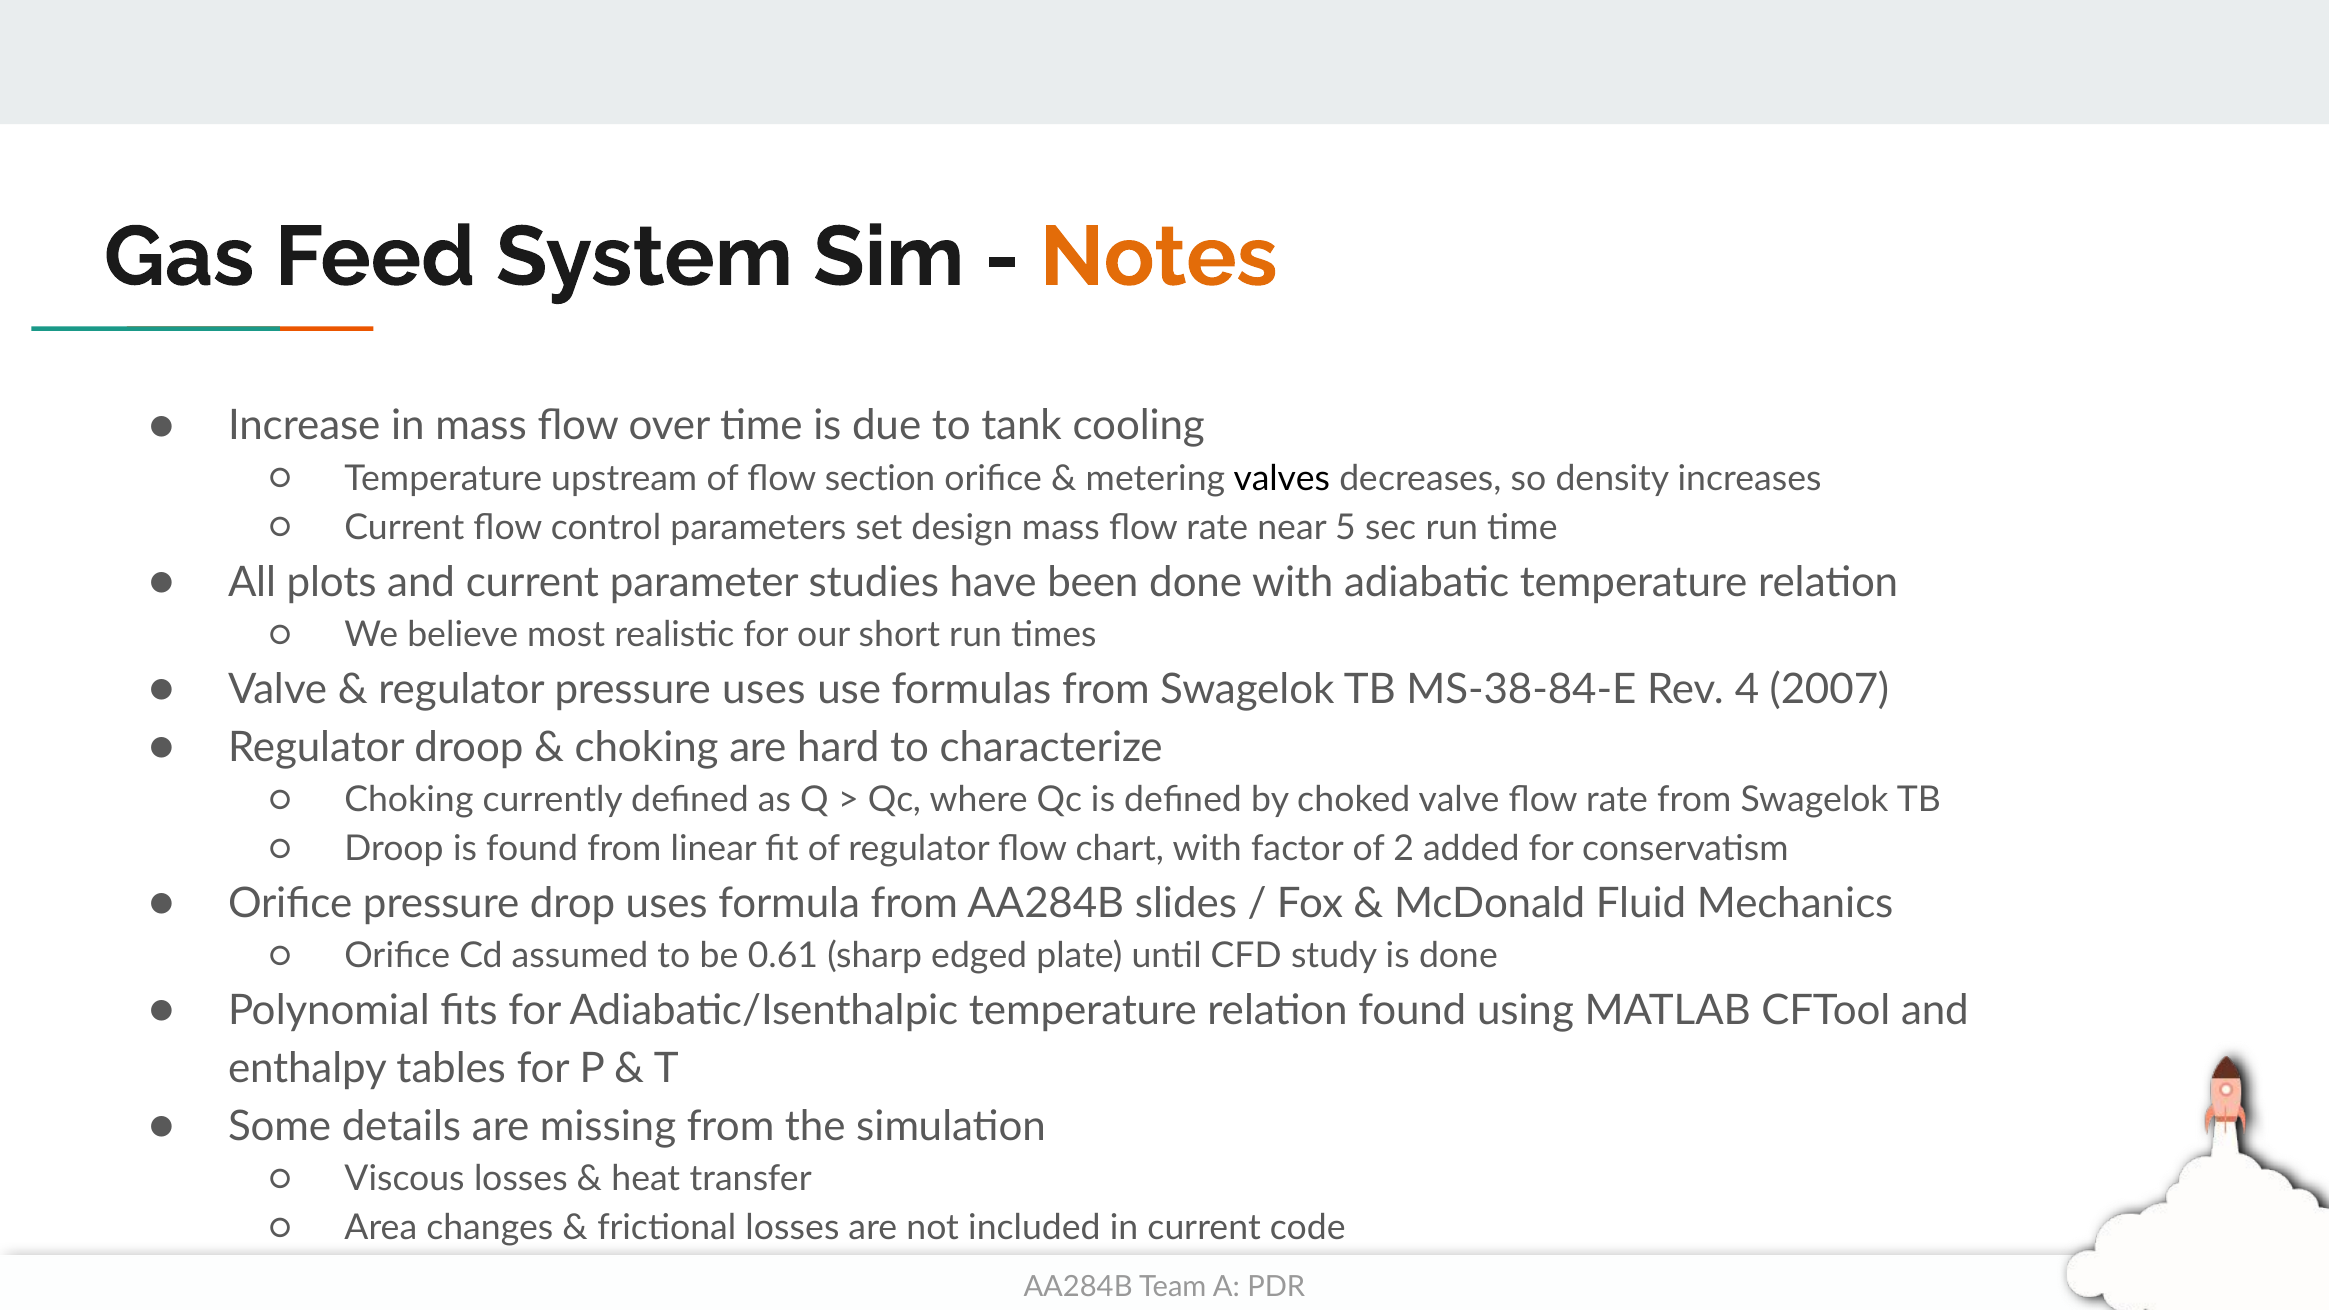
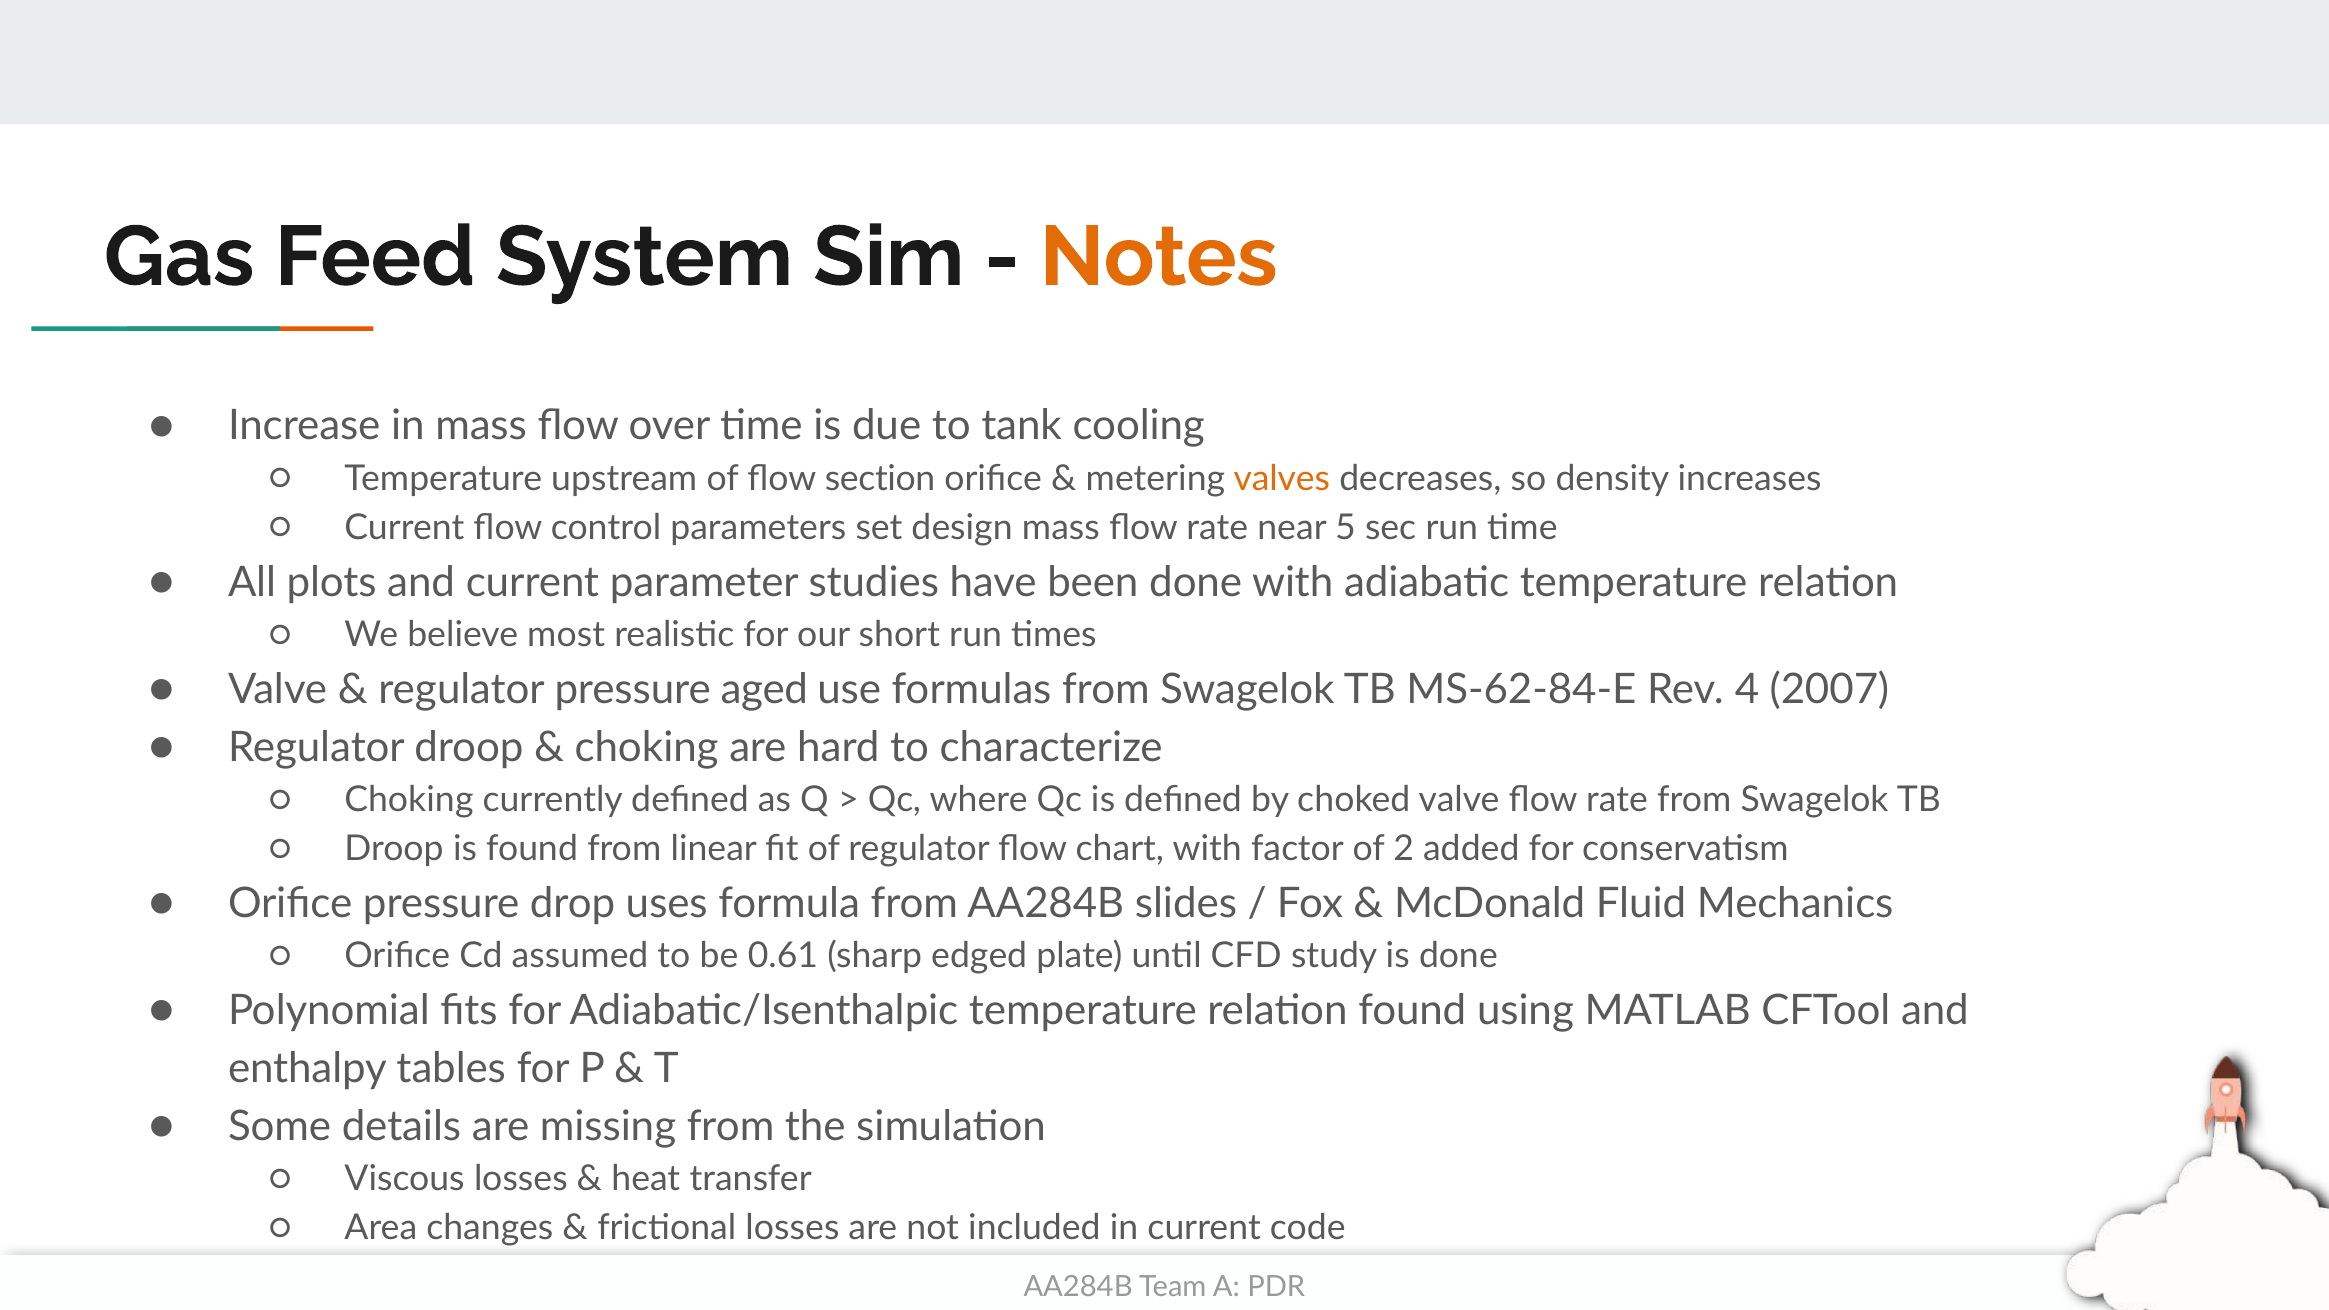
valves colour: black -> orange (1282, 479)
pressure uses: uses -> aged (764, 689)
MS-38-84-E: MS-38-84-E -> MS-62-84-E (1521, 689)
